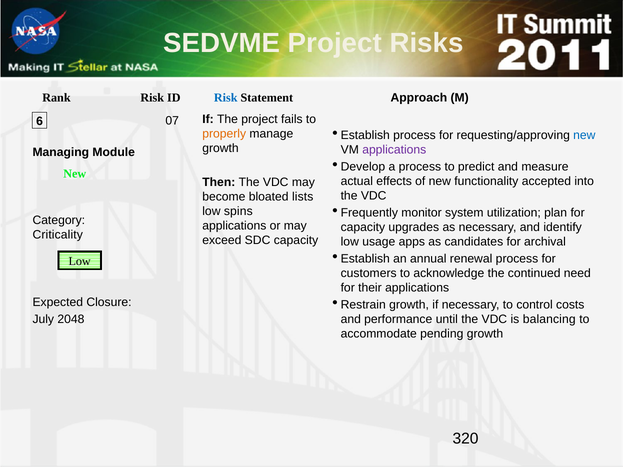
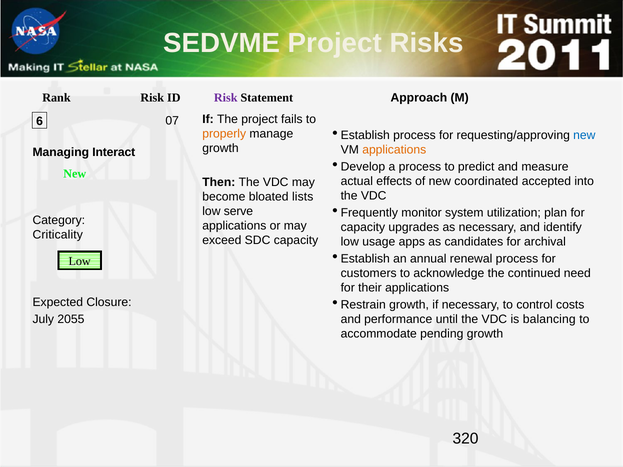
Risk colour: blue -> purple (226, 98)
applications colour: purple -> orange (394, 150)
Module: Module -> Interact (114, 152)
functionality: functionality -> coordinated (486, 181)
spins: spins -> serve (238, 211)
2048: 2048 -> 2055 (71, 320)
